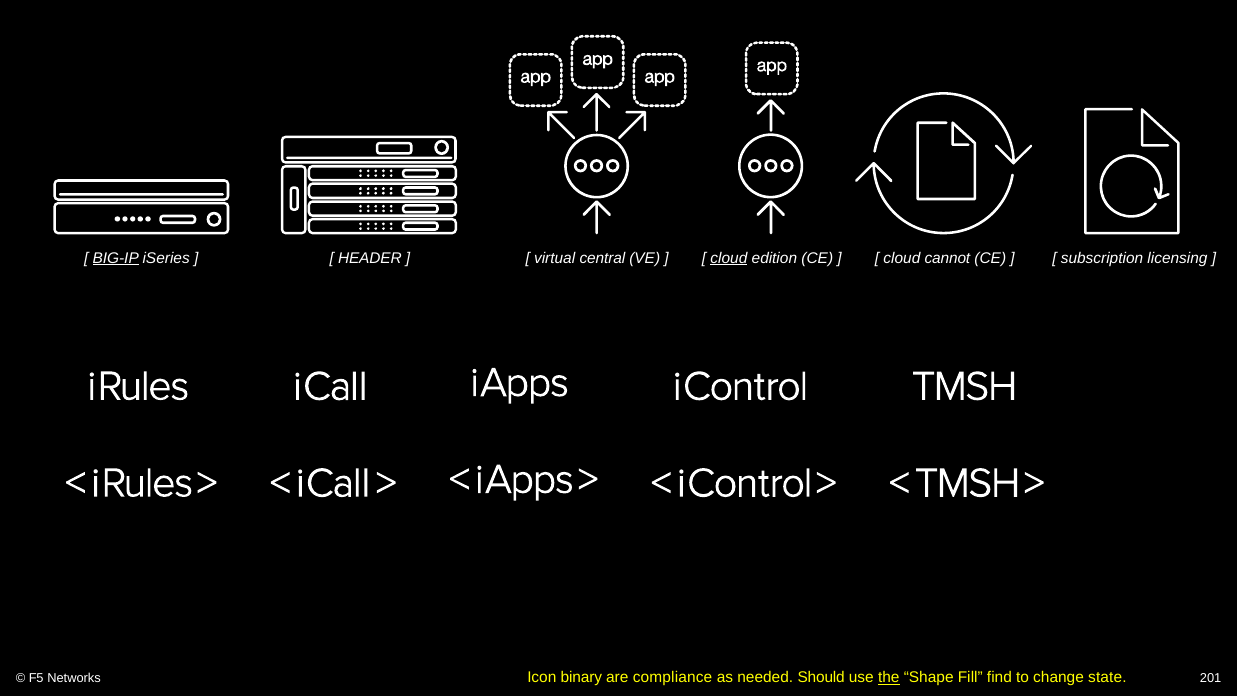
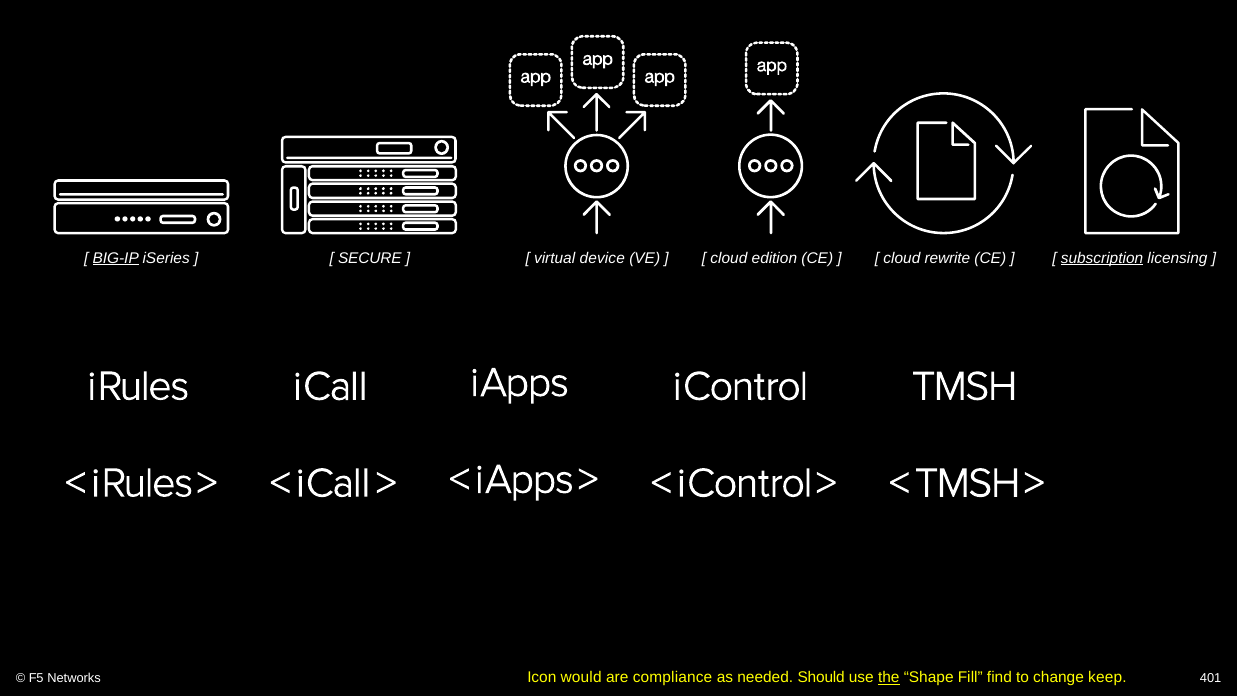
HEADER: HEADER -> SECURE (370, 258)
central: central -> device (602, 258)
cloud underline: present -> none (729, 258)
cannot: cannot -> rewrite (947, 258)
subscription underline: none -> present (1102, 258)
binary: binary -> would (581, 677)
state: state -> keep (1107, 677)
201: 201 -> 401 (1211, 678)
